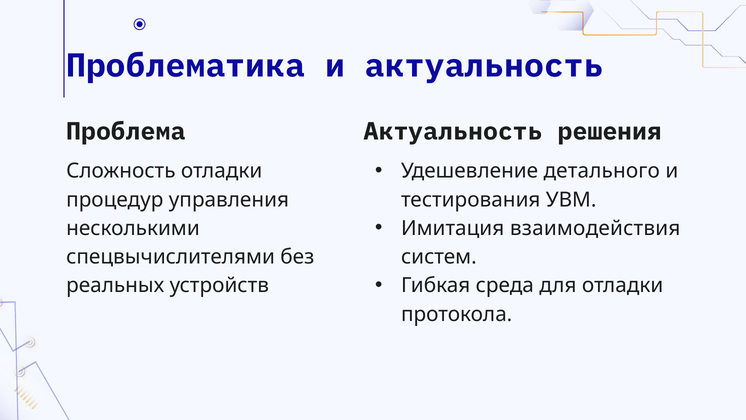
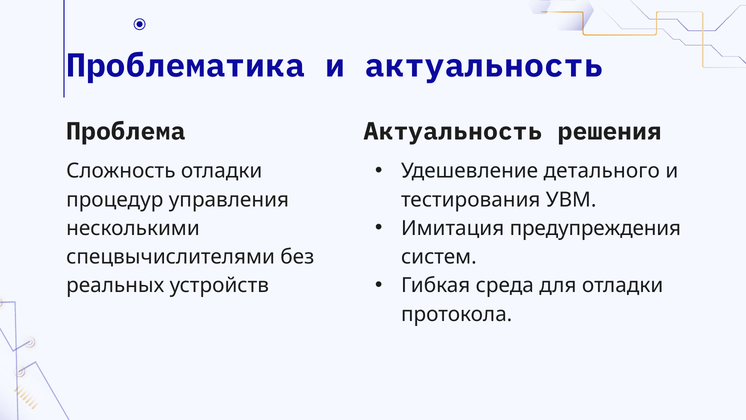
взаимодействия: взаимодействия -> предупреждения (595, 228)
